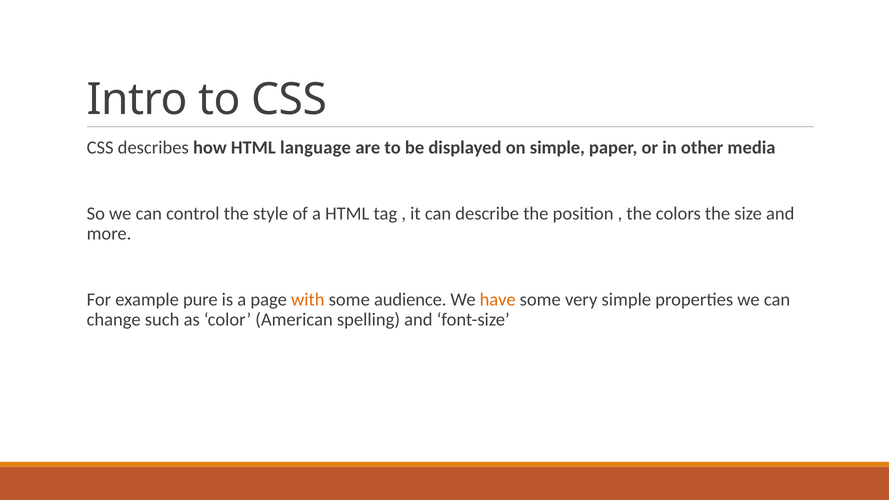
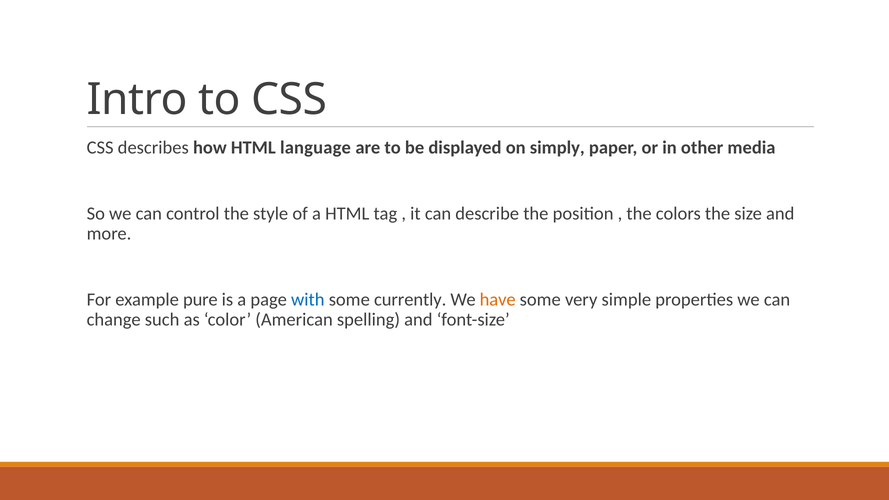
on simple: simple -> simply (557, 148)
with colour: orange -> blue (308, 300)
audience: audience -> currently (410, 300)
